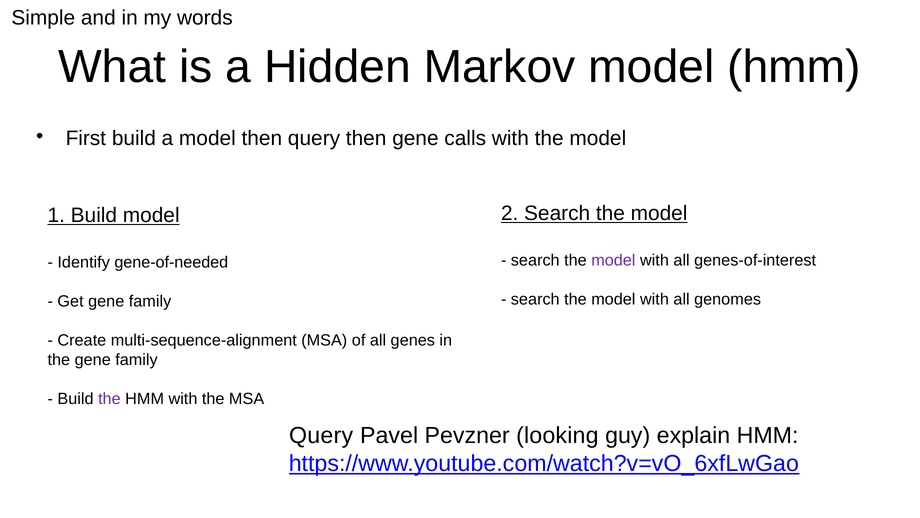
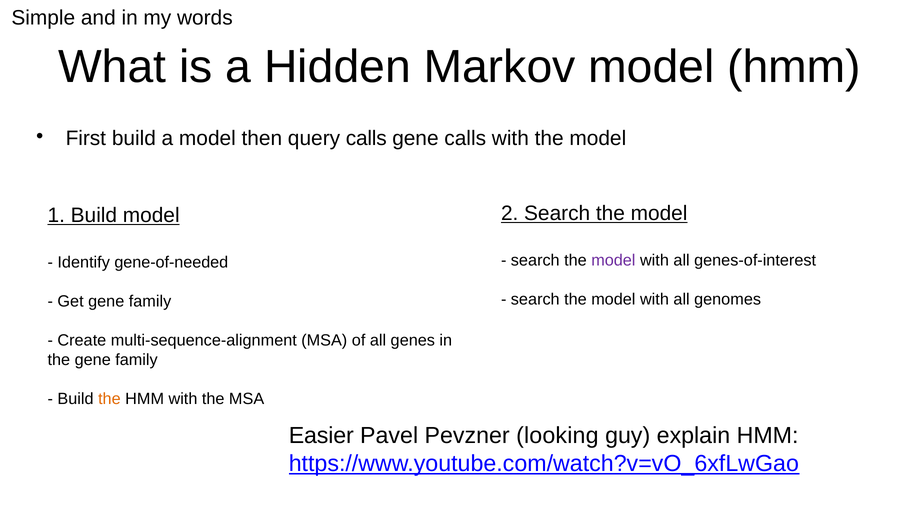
query then: then -> calls (366, 138)
the colour: purple -> orange (109, 399)
Query: Query -> Easier (321, 435)
